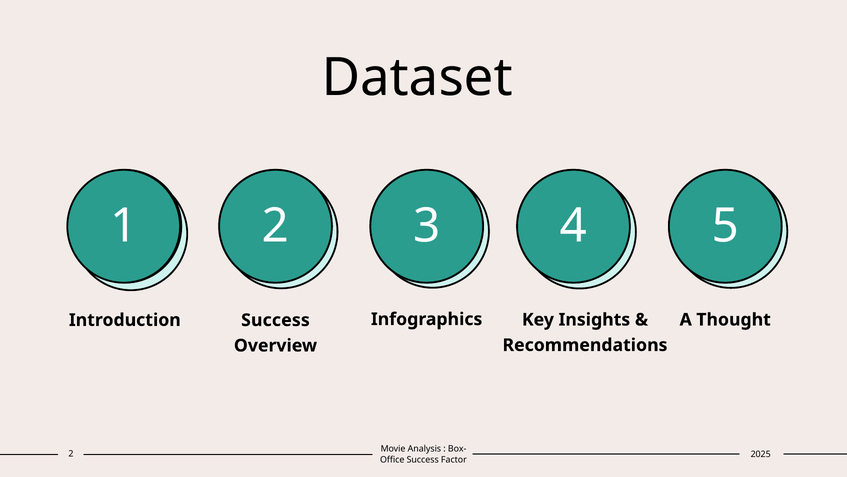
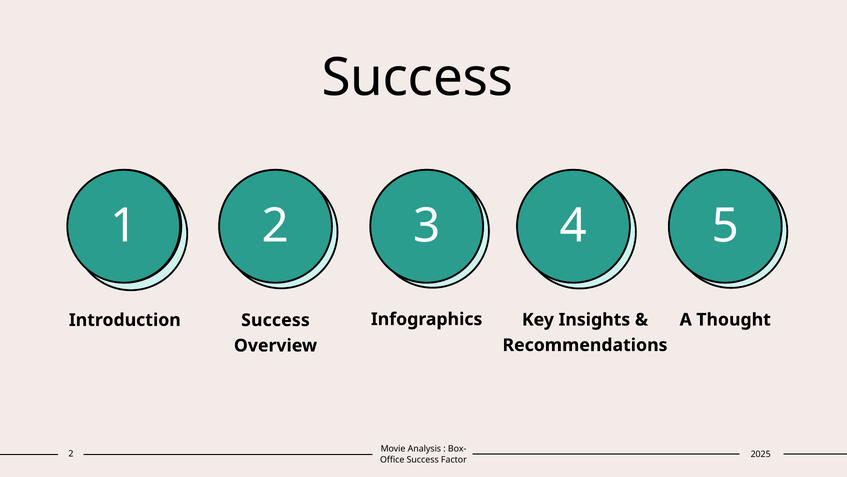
Dataset: Dataset -> Success (417, 78)
